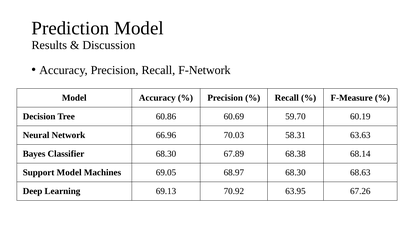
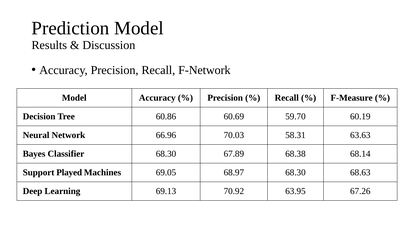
Support Model: Model -> Played (69, 172)
